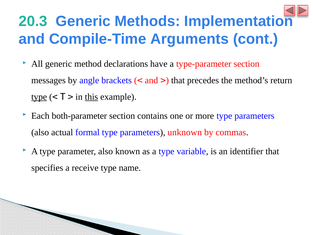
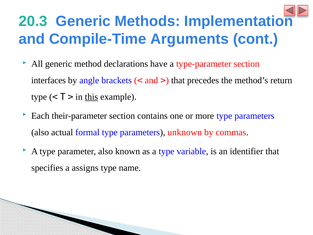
messages: messages -> interfaces (49, 80)
type underline: present -> none (39, 97)
both-parameter: both-parameter -> their-parameter (79, 116)
receive: receive -> assigns (85, 168)
